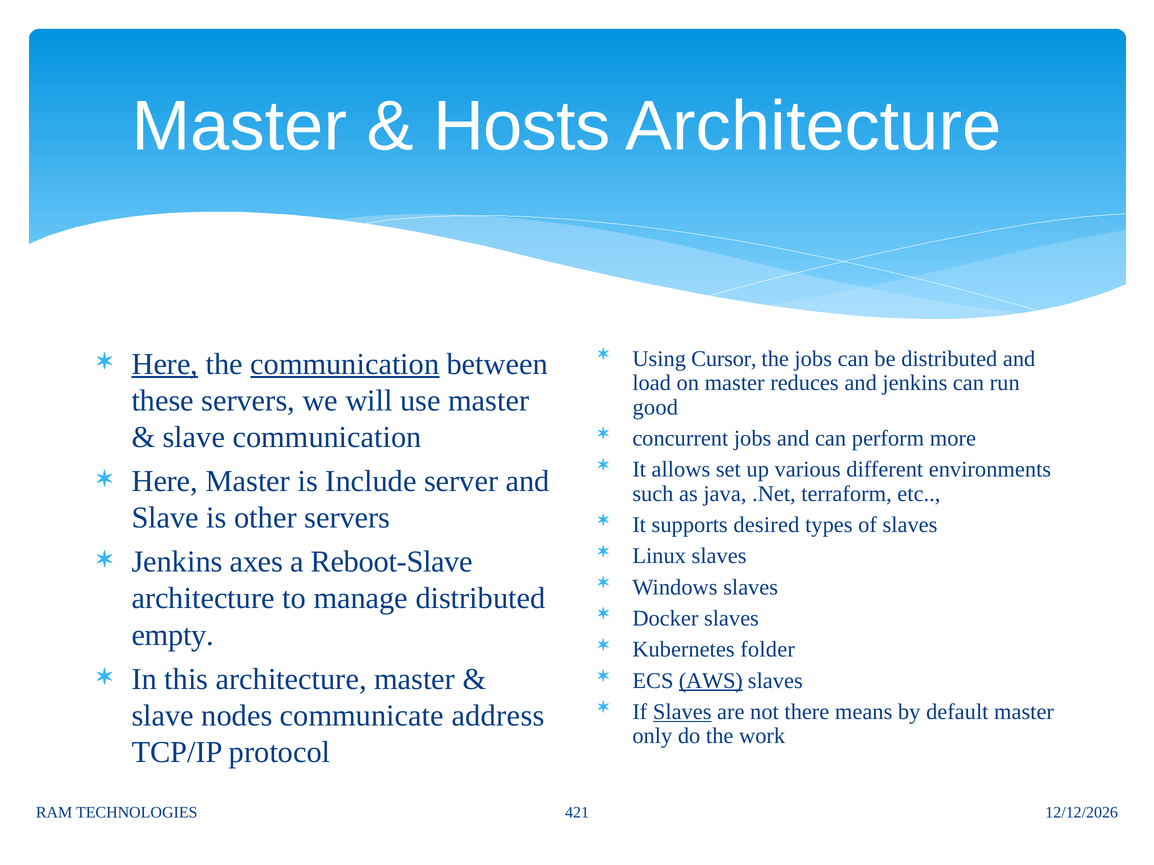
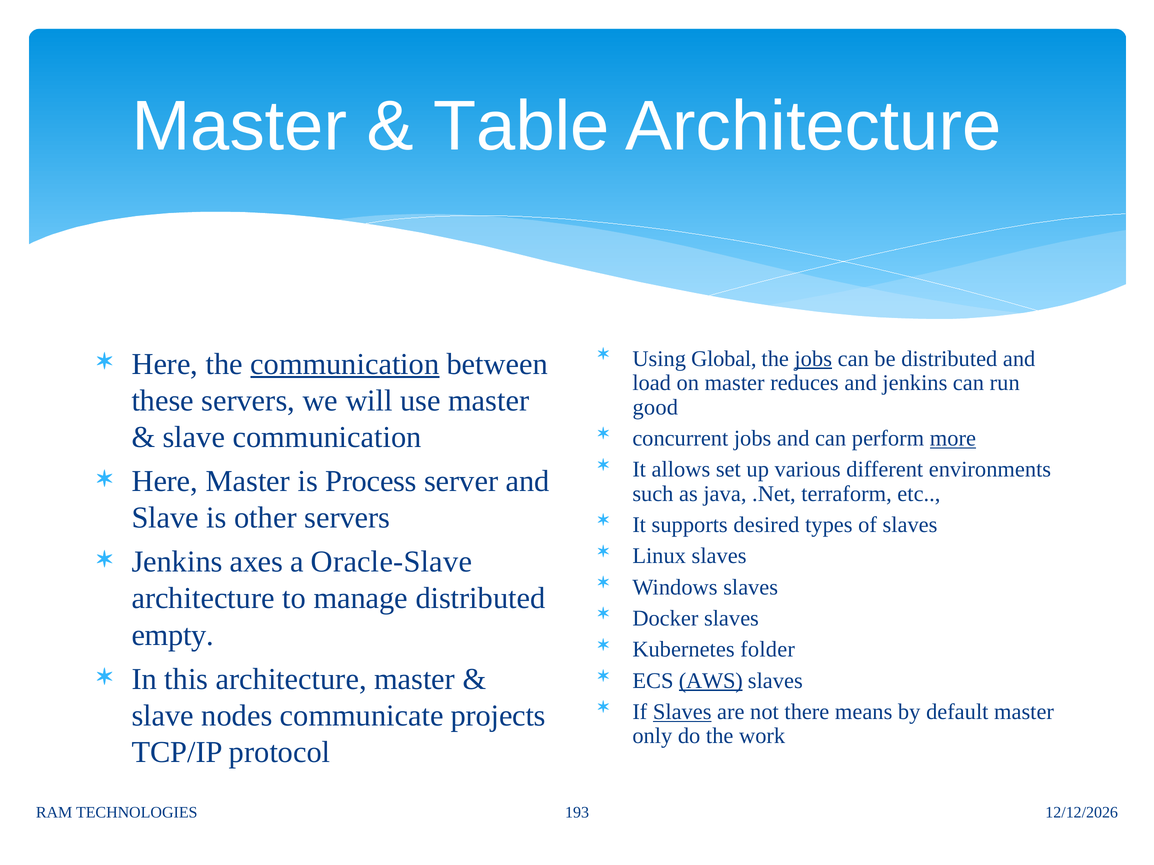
Hosts: Hosts -> Table (522, 127)
Cursor: Cursor -> Global (724, 359)
jobs underline: none -> present (813, 359)
Here underline: present -> none (165, 364)
more underline: none -> present (953, 439)
Include: Include -> Process (371, 482)
Reboot-Slave: Reboot-Slave -> Oracle-Slave (392, 562)
address: address -> projects (498, 716)
421: 421 -> 193 (577, 813)
